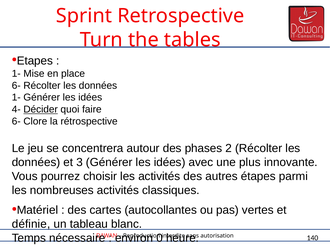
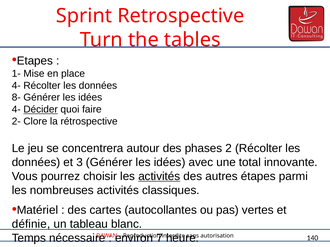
6-: 6- -> 4- (16, 86)
1-: 1- -> 8- (16, 98)
6-: 6- -> 2- (16, 122)
plus: plus -> total (250, 163)
activités underline: none -> present (159, 177)
0: 0 -> 7 (160, 238)
